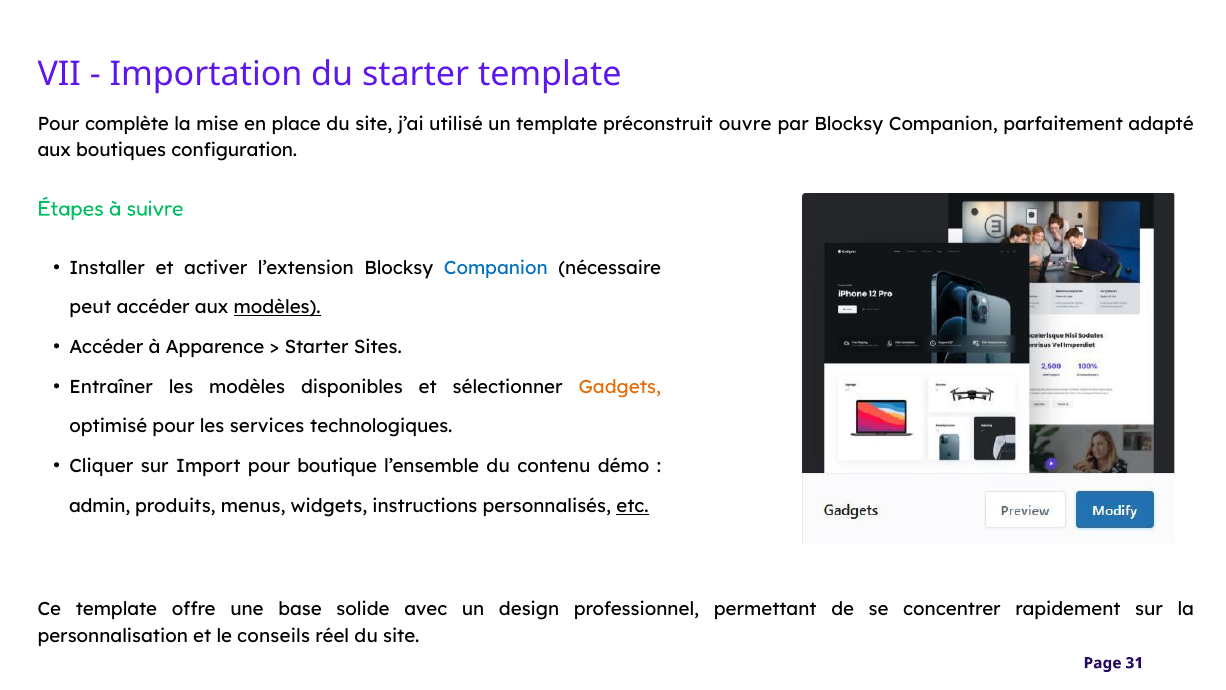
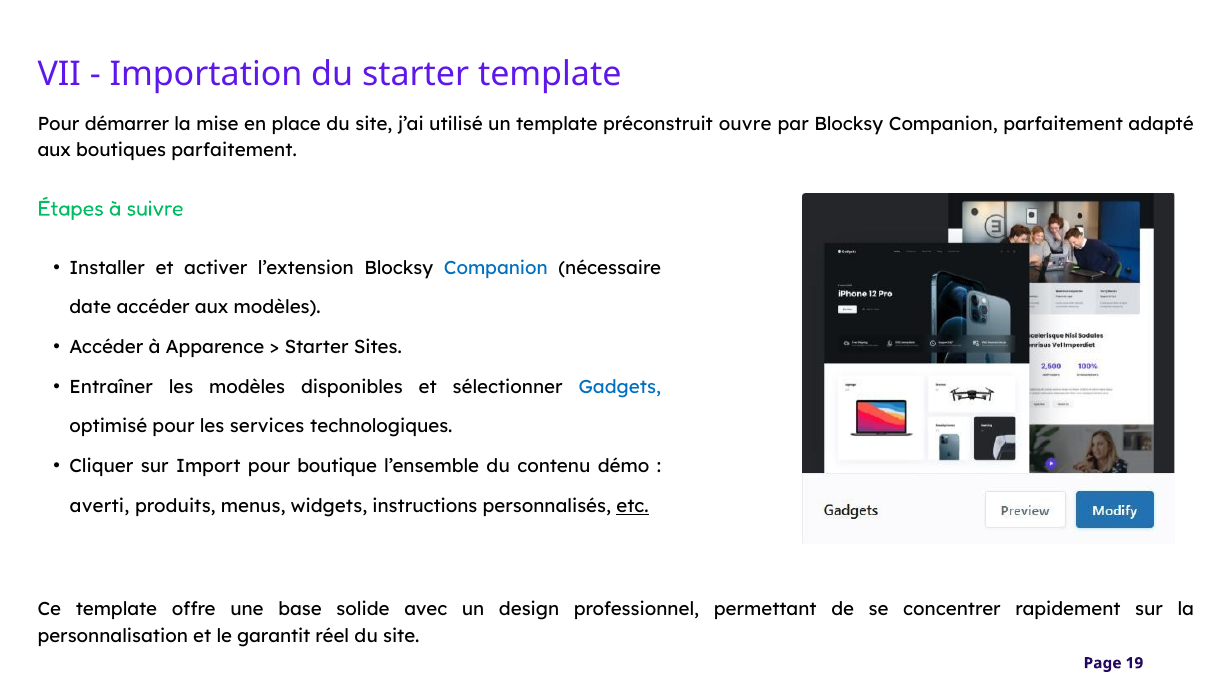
complète: complète -> démarrer (127, 124)
boutiques configuration: configuration -> parfaitement (234, 150)
peut: peut -> date (90, 307)
modèles underline: present -> none (277, 307)
Gadgets colour: orange -> blue (620, 387)
admin: admin -> averti (100, 506)
conseils: conseils -> garantit (274, 636)
31: 31 -> 19 (1134, 663)
